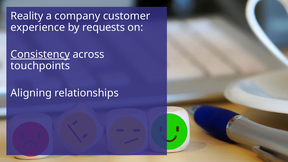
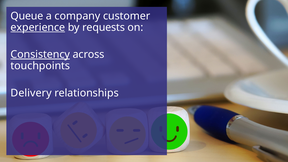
Reality: Reality -> Queue (27, 16)
experience underline: none -> present (38, 27)
Aligning: Aligning -> Delivery (31, 93)
